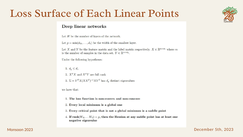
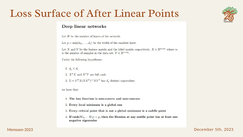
Each: Each -> After (99, 13)
